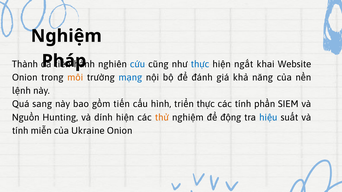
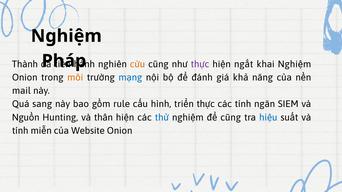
cứu colour: blue -> orange (138, 64)
thực colour: blue -> purple (200, 64)
khai Website: Website -> Nghiệm (294, 64)
lệnh: lệnh -> mail (21, 91)
gồm tiến: tiến -> rule (122, 104)
phần: phần -> ngăn (265, 104)
dính: dính -> thân (103, 118)
thử colour: orange -> blue (162, 118)
để động: động -> cũng (231, 118)
Ukraine: Ukraine -> Website (88, 131)
